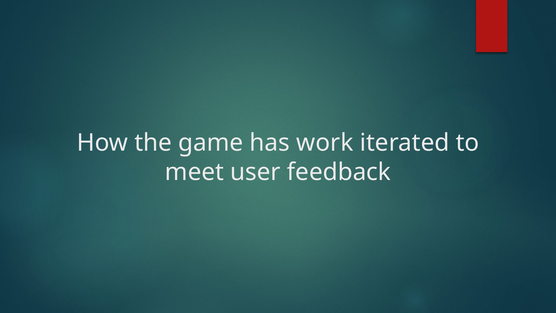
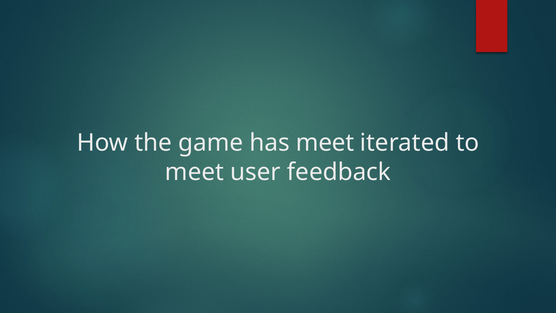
has work: work -> meet (325, 143)
